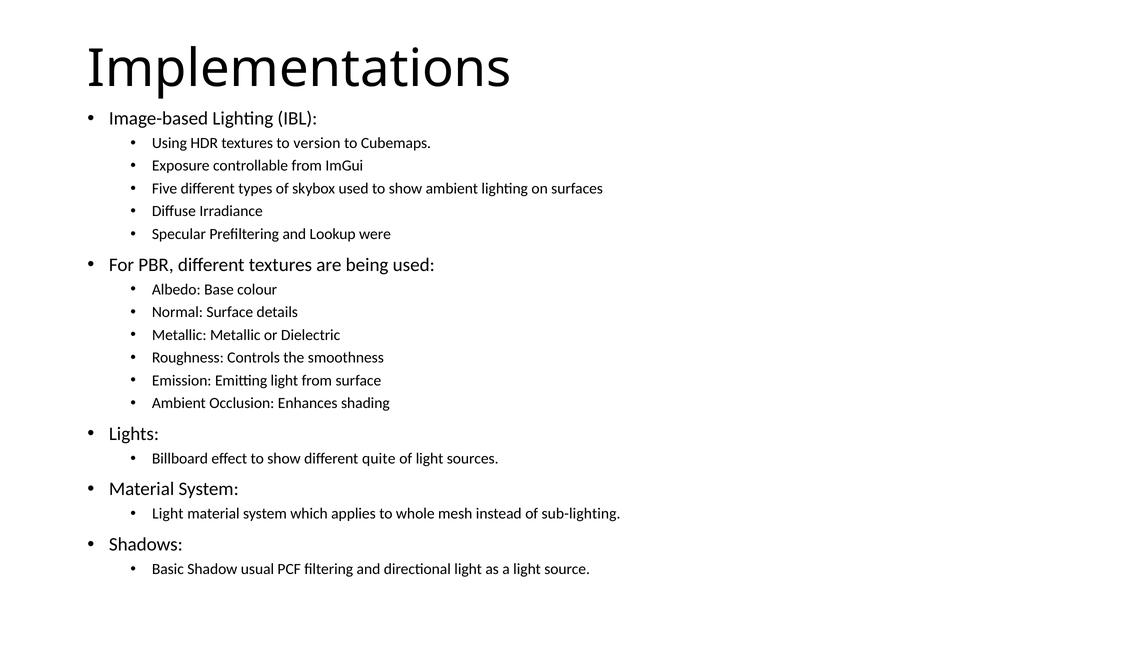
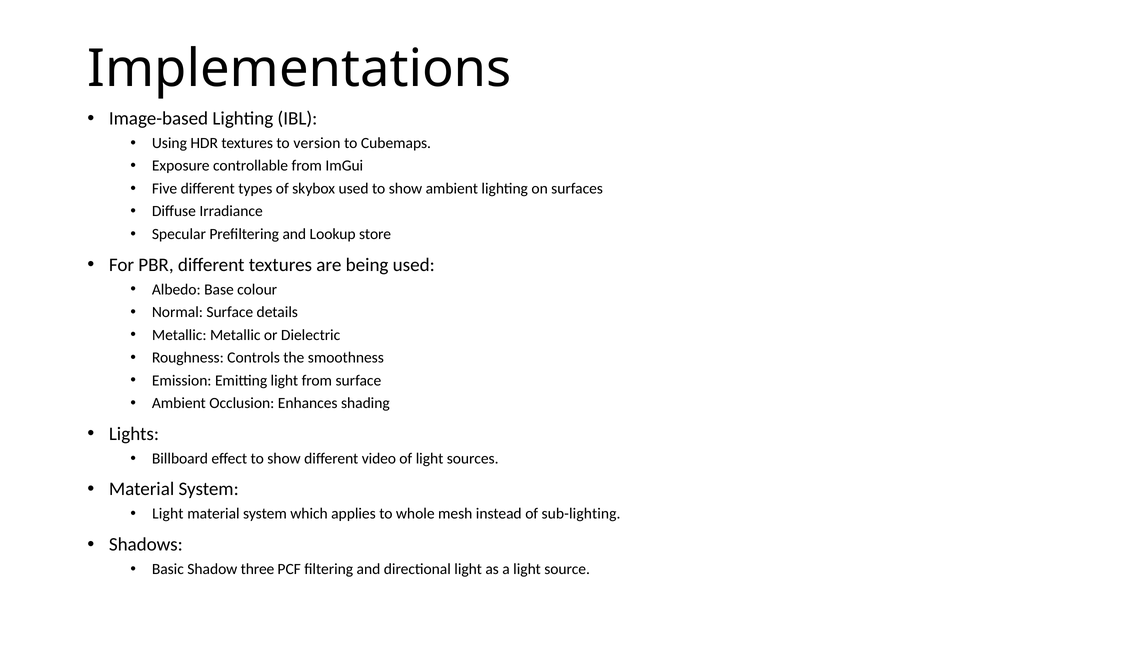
were: were -> store (375, 234)
quite: quite -> video (379, 459)
usual: usual -> three (258, 569)
